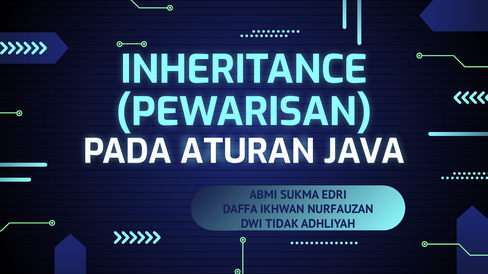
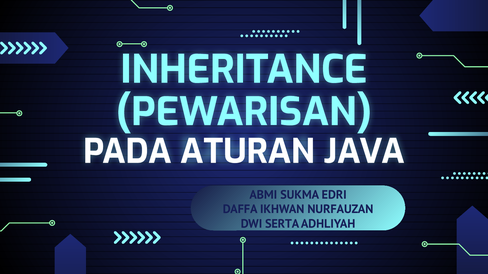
TIDAK: TIDAK -> SERTA (282, 224)
